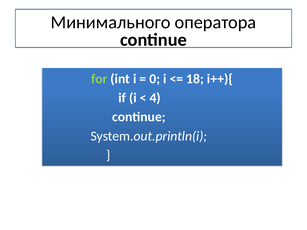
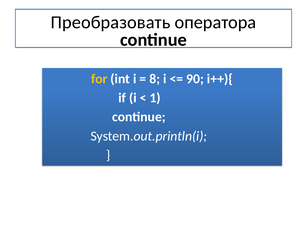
Минимального: Минимального -> Преобразовать (111, 22)
for colour: light green -> yellow (99, 79)
0: 0 -> 8 (155, 79)
18: 18 -> 90 (195, 79)
4: 4 -> 1 (155, 98)
